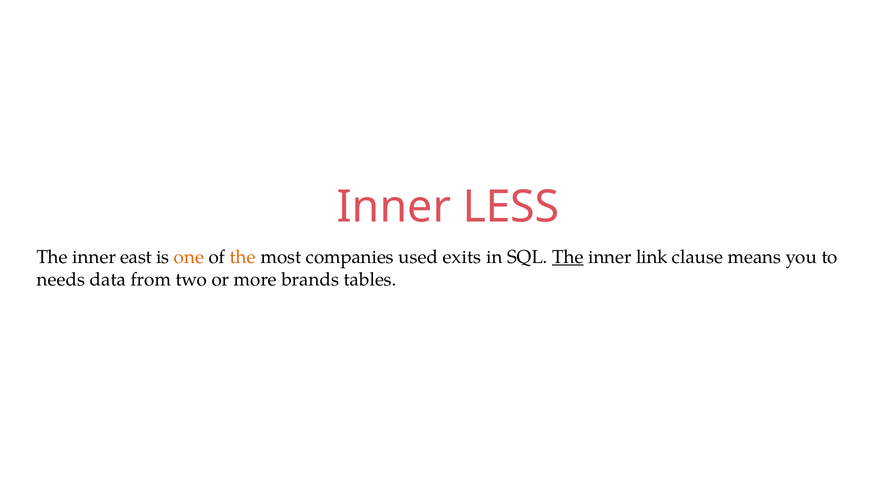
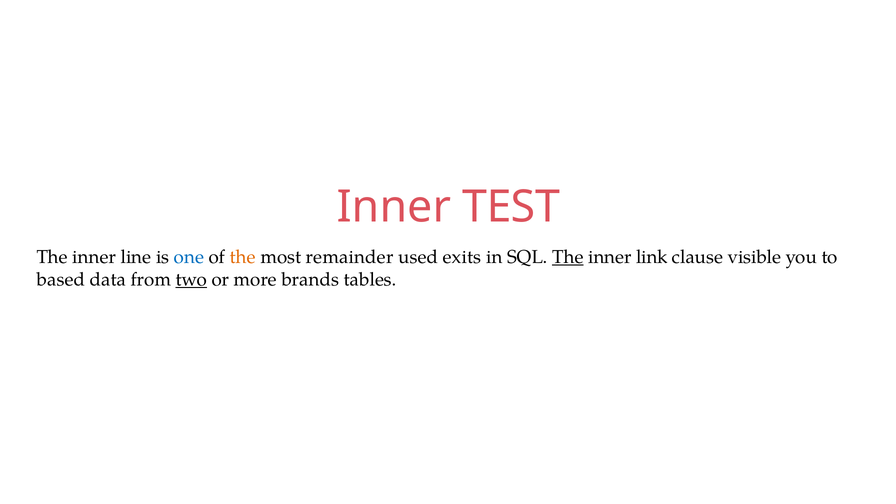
LESS: LESS -> TEST (511, 207)
east: east -> line (136, 257)
one colour: orange -> blue (189, 257)
companies: companies -> remainder (350, 257)
means: means -> visible (754, 257)
needs: needs -> based (61, 280)
two underline: none -> present (191, 280)
